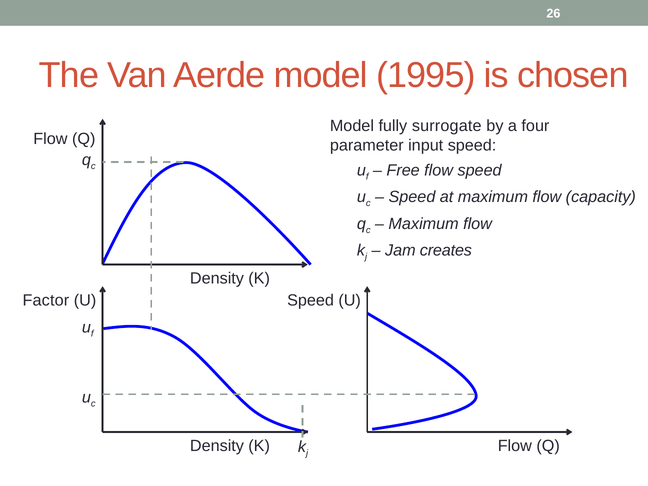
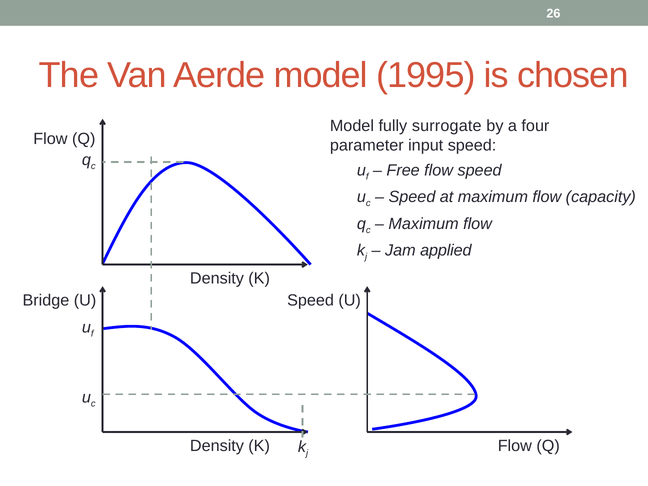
creates: creates -> applied (446, 250)
Factor: Factor -> Bridge (46, 300)
